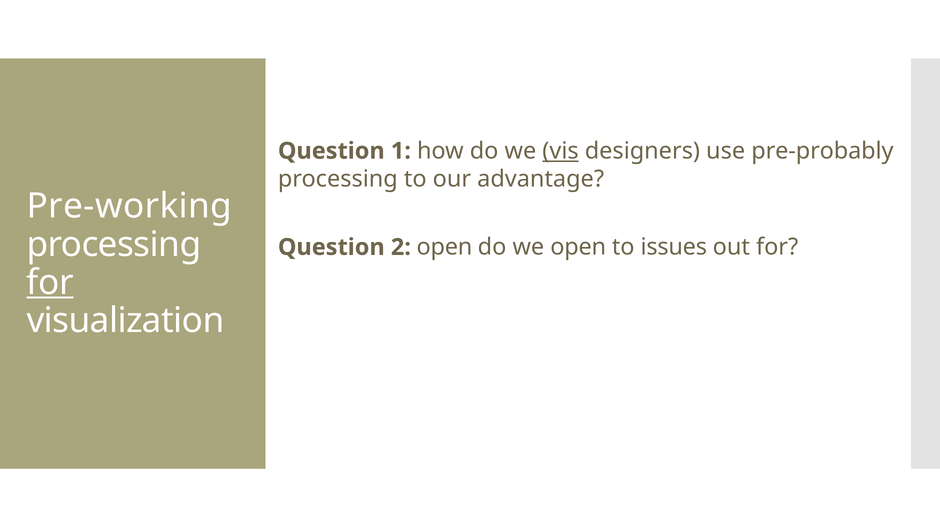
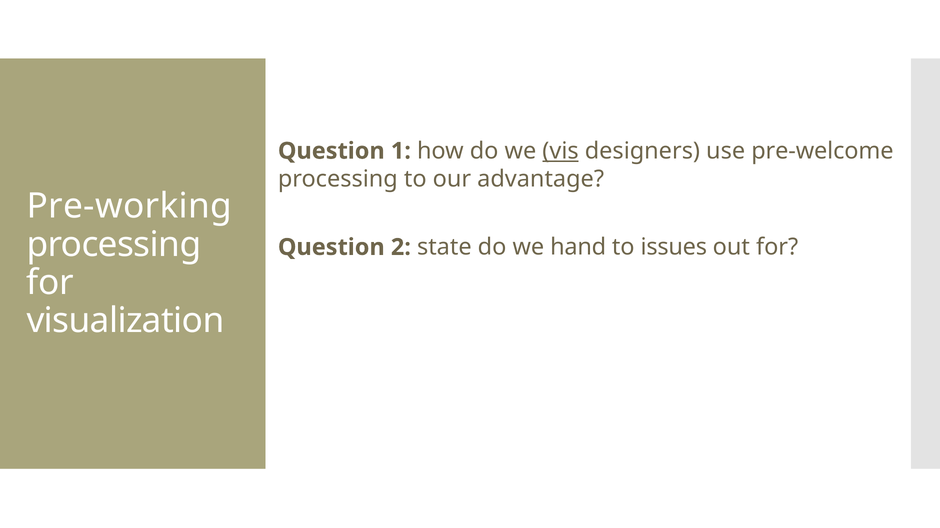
pre-probably: pre-probably -> pre-welcome (822, 151)
2 open: open -> state (444, 248)
we open: open -> hand (578, 248)
for underline: present -> none (50, 283)
